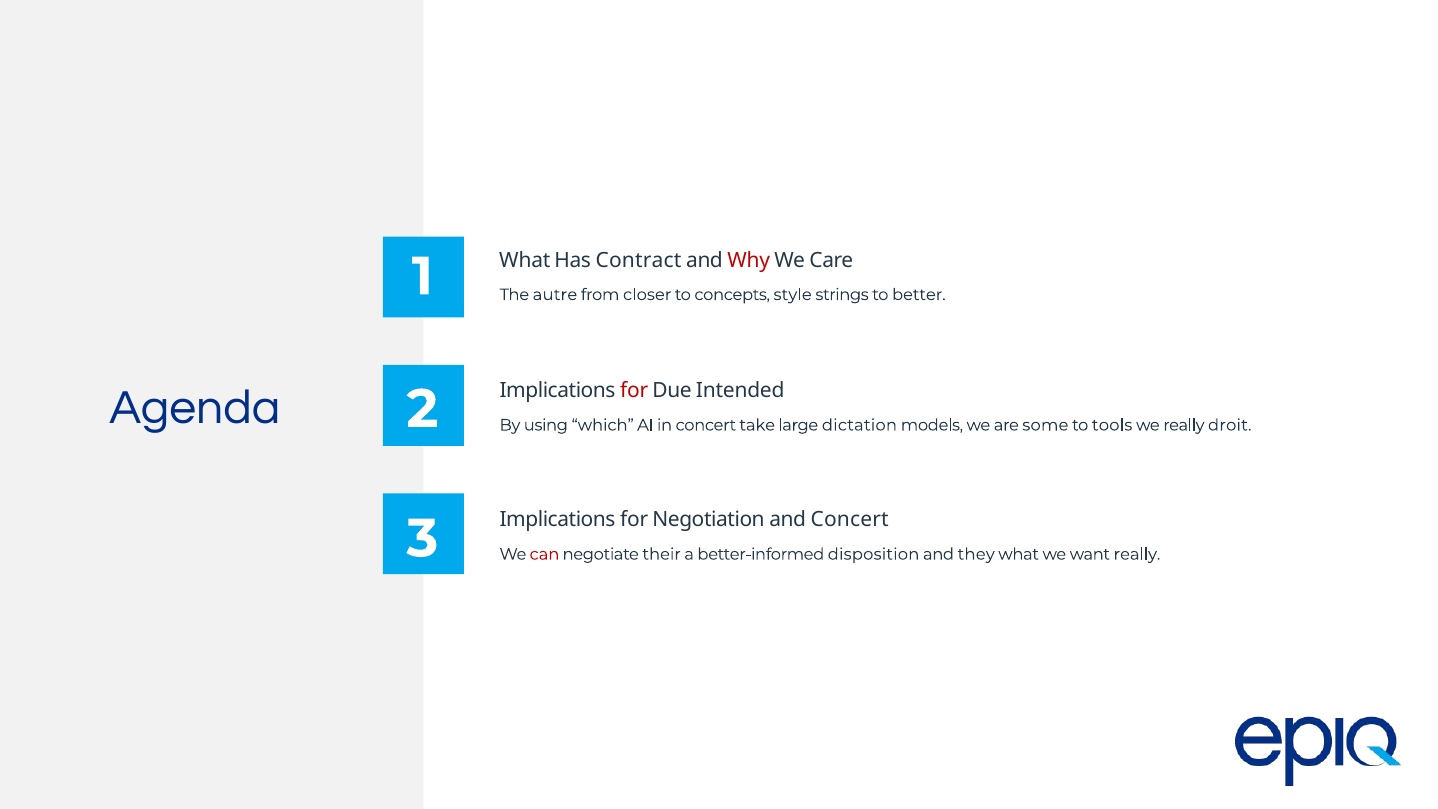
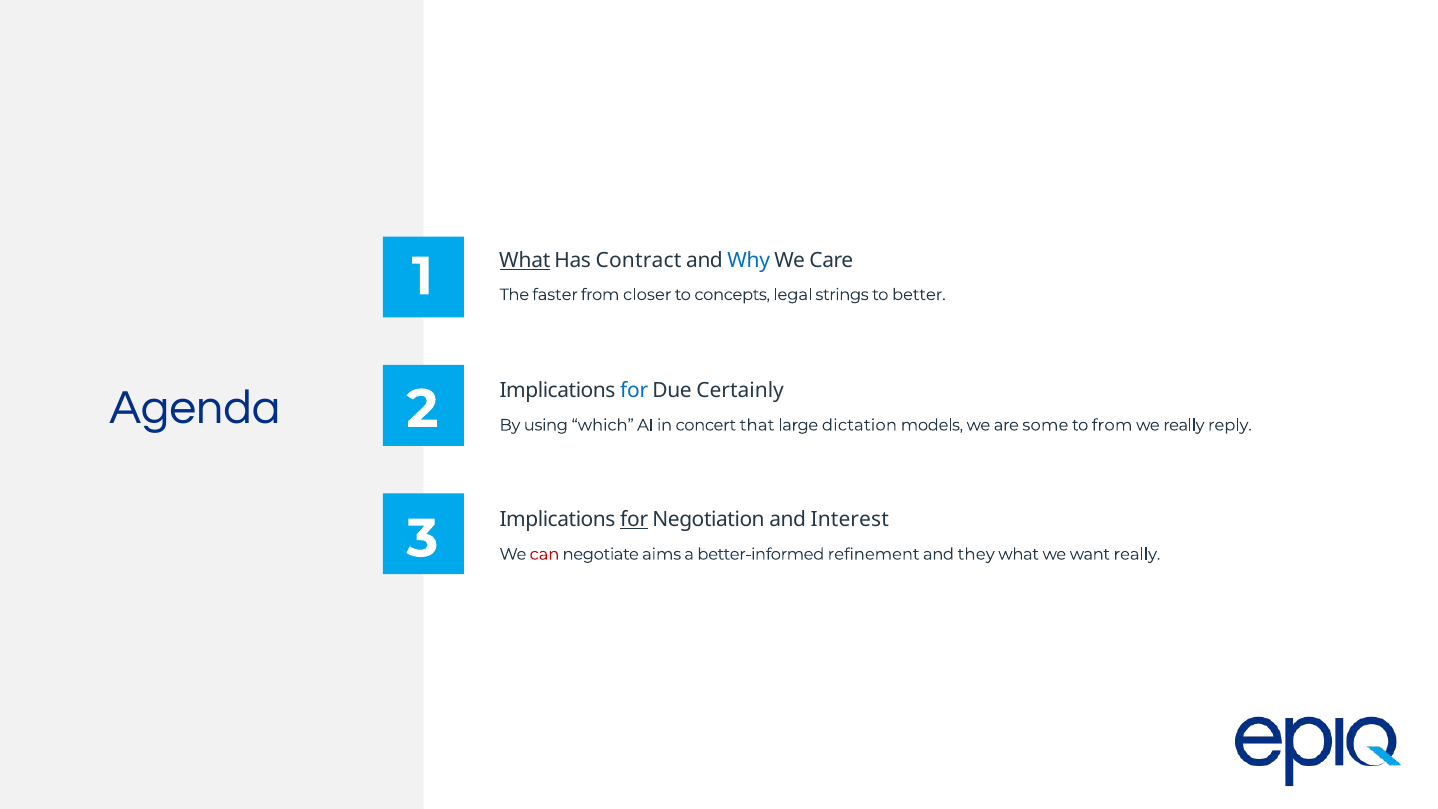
What underline: none -> present (525, 260)
Why colour: red -> blue (749, 260)
autre: autre -> faster (555, 295)
style: style -> legal (793, 295)
for colour: red -> blue (634, 391)
Intended: Intended -> Certainly (740, 391)
take: take -> that (757, 425)
to tools: tools -> from (1112, 425)
droit: droit -> reply (1230, 425)
for underline: none -> present (634, 520)
and Concert: Concert -> Interest (850, 520)
their: their -> aims (662, 554)
disposition: disposition -> refinement (874, 554)
